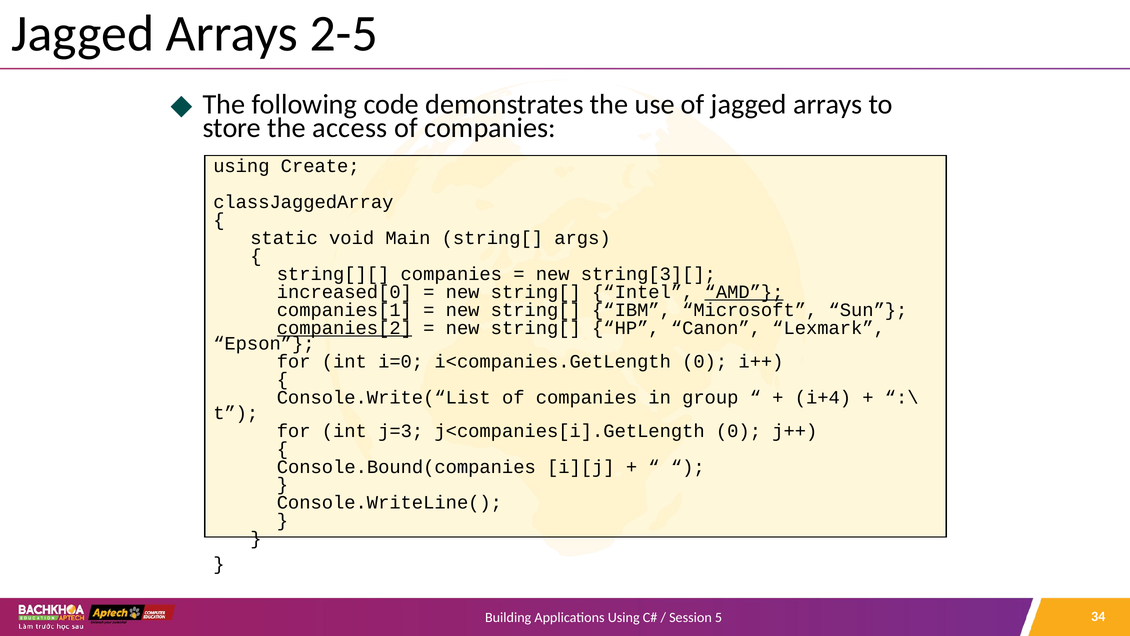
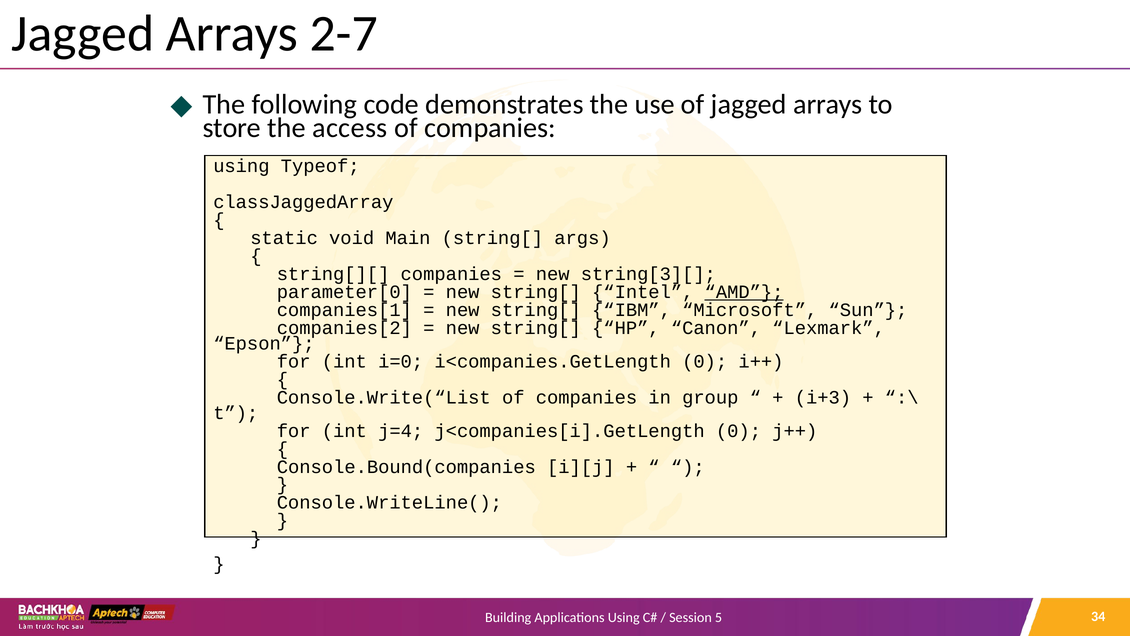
2-5: 2-5 -> 2-7 (344, 34)
Create: Create -> Typeof (320, 166)
increased[0: increased[0 -> parameter[0 (344, 292)
companies[2 underline: present -> none (344, 328)
i+4: i+4 -> i+3 (823, 397)
j=3: j=3 -> j=4 (401, 431)
